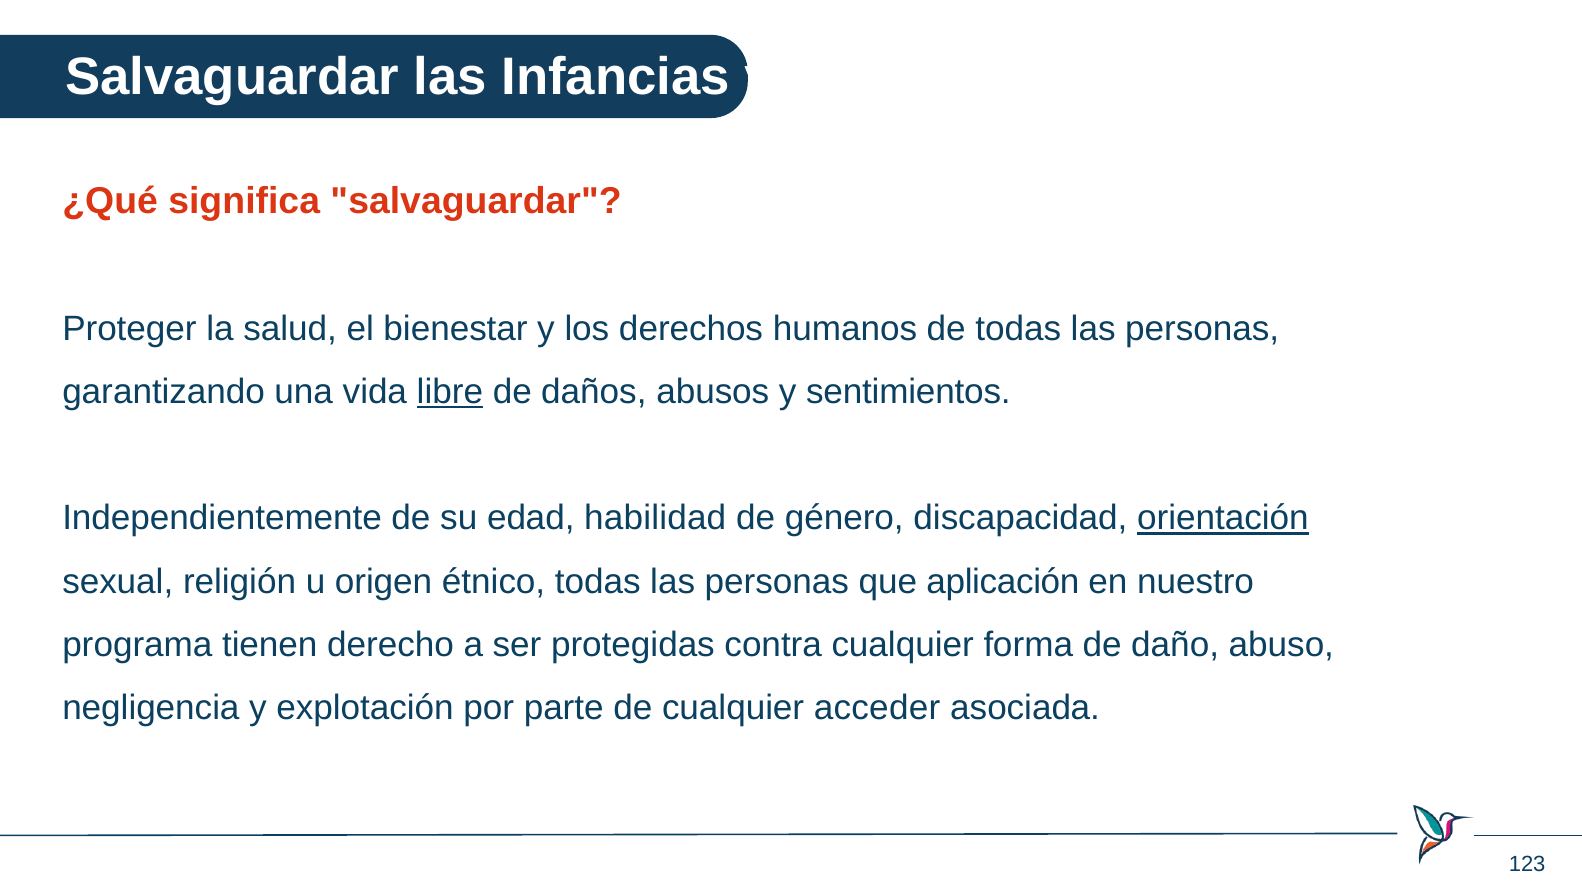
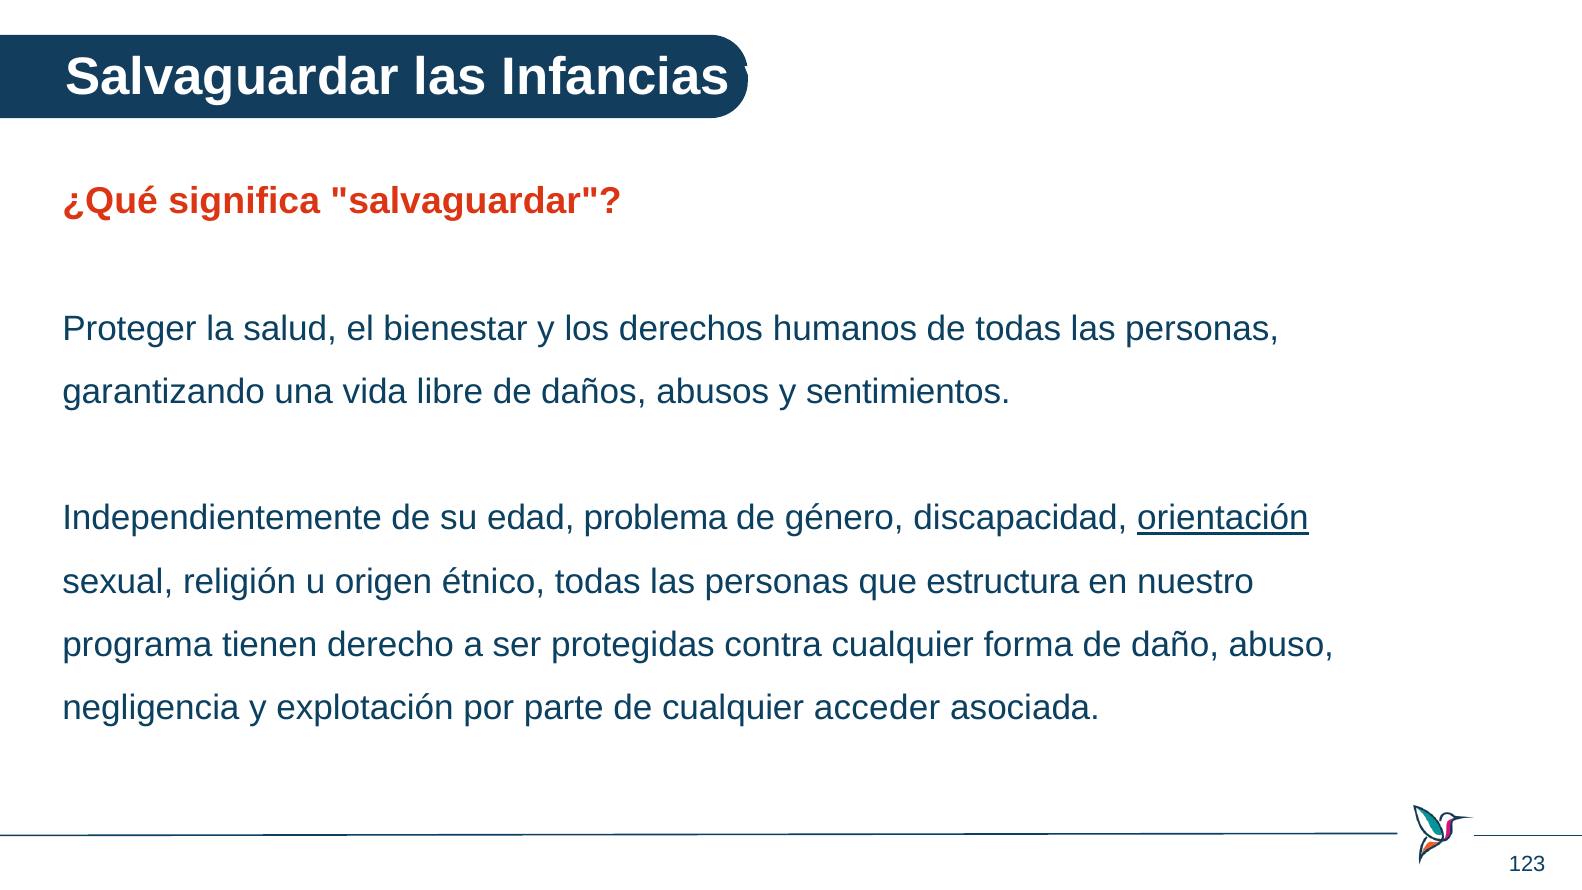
libre underline: present -> none (450, 392)
habilidad: habilidad -> problema (655, 518)
aplicación: aplicación -> estructura (1003, 582)
